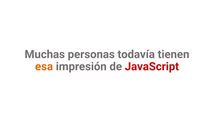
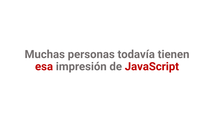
esa colour: orange -> red (44, 67)
